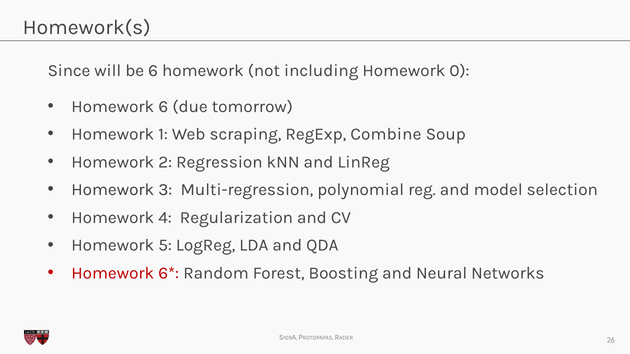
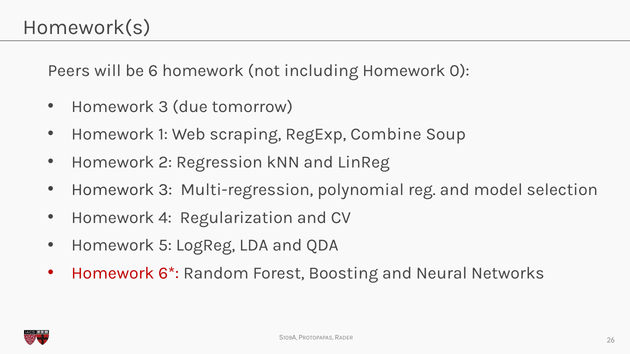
Since: Since -> Peers (69, 71)
6: 6 -> 3 (163, 107)
